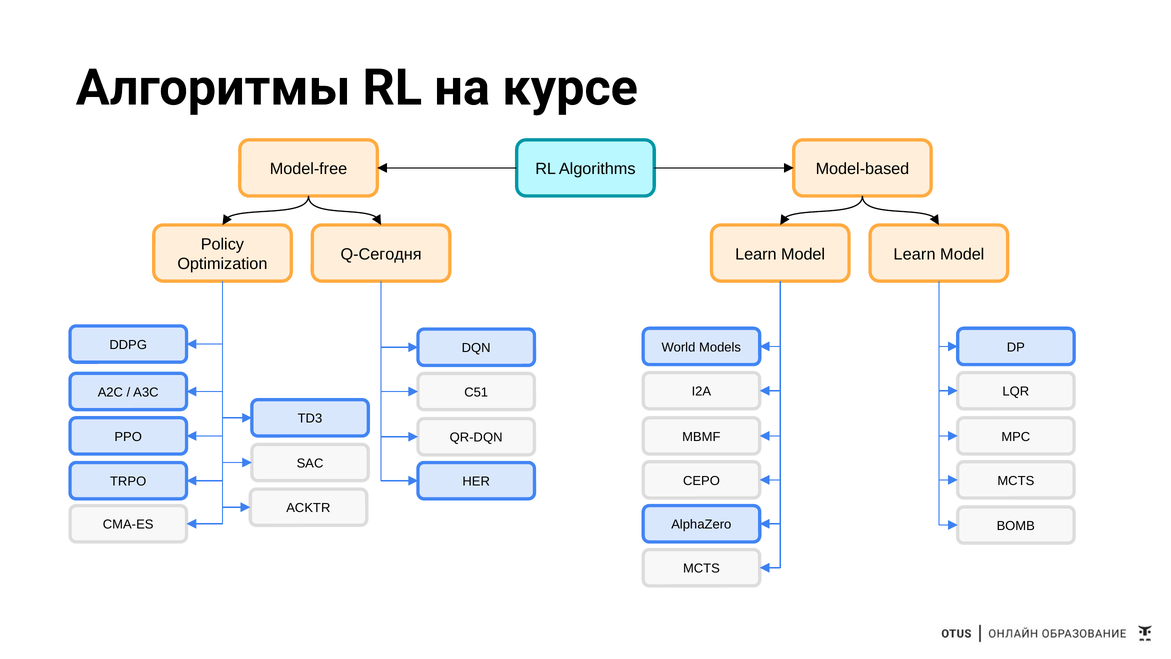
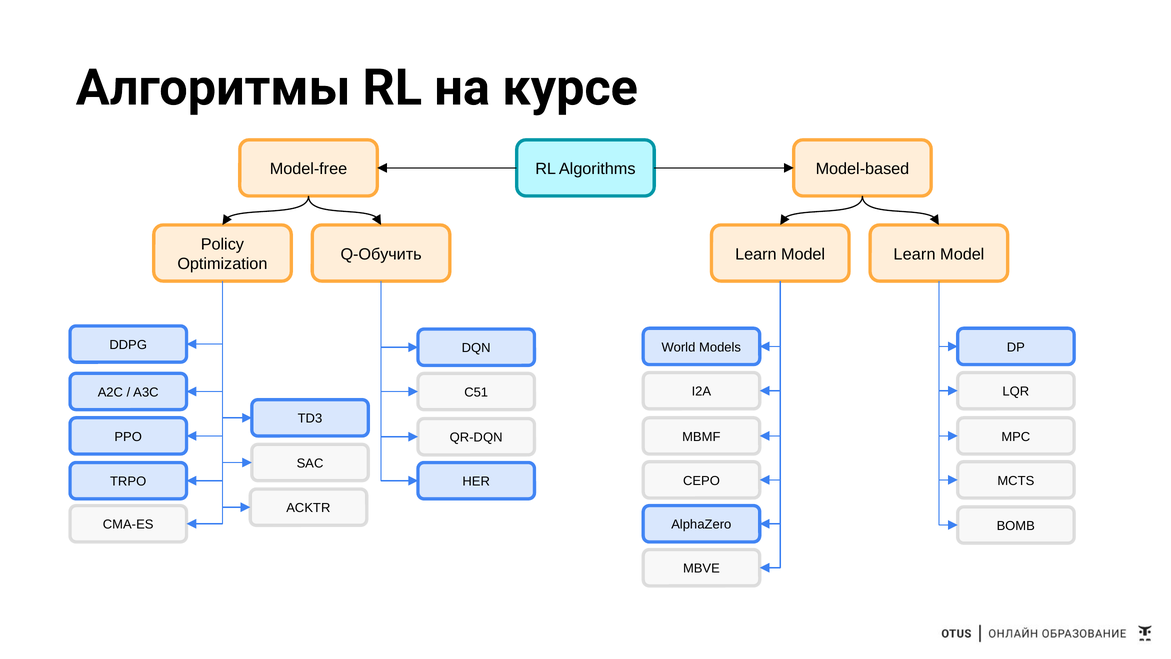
Q-Сегодня: Q-Сегодня -> Q-Обучить (381, 254)
MCTS: MCTS -> MBVE (701, 568)
